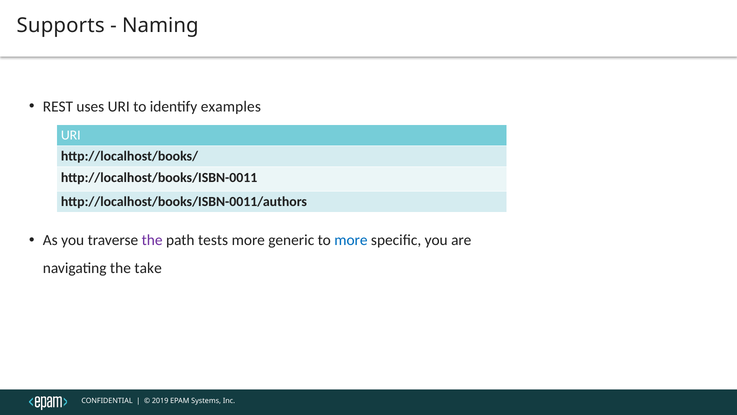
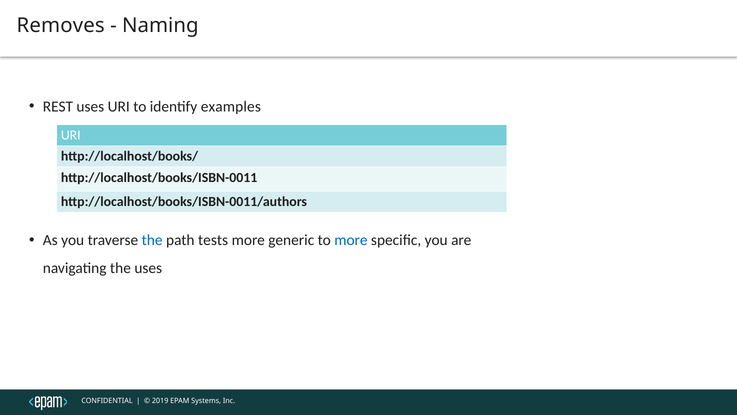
Supports: Supports -> Removes (61, 26)
the colour: purple -> blue (152, 240)
the take: take -> uses (148, 268)
